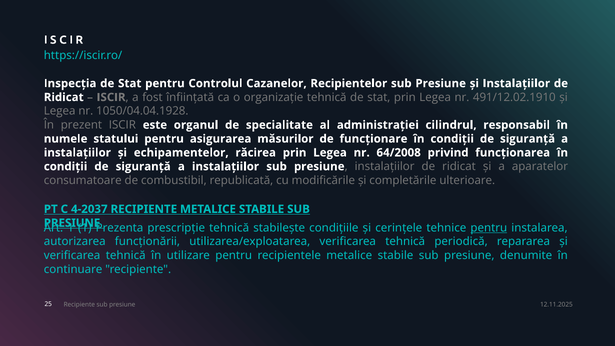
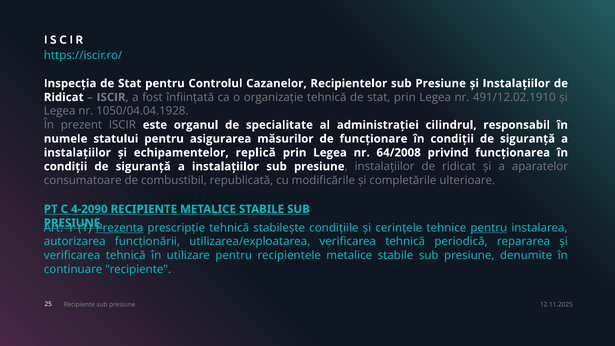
răcirea: răcirea -> replică (256, 153)
4-2037: 4-2037 -> 4-2090 (89, 209)
Prezenta underline: none -> present (120, 228)
